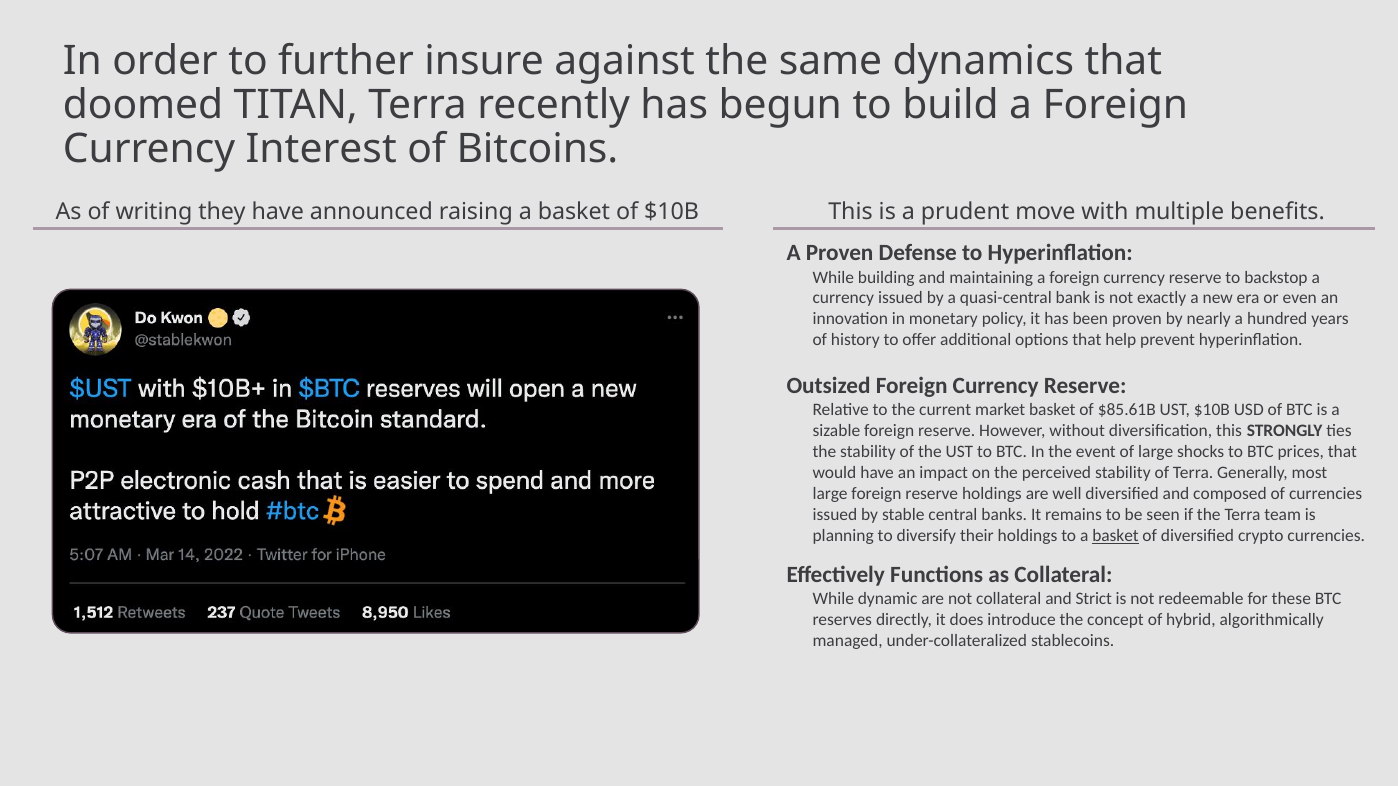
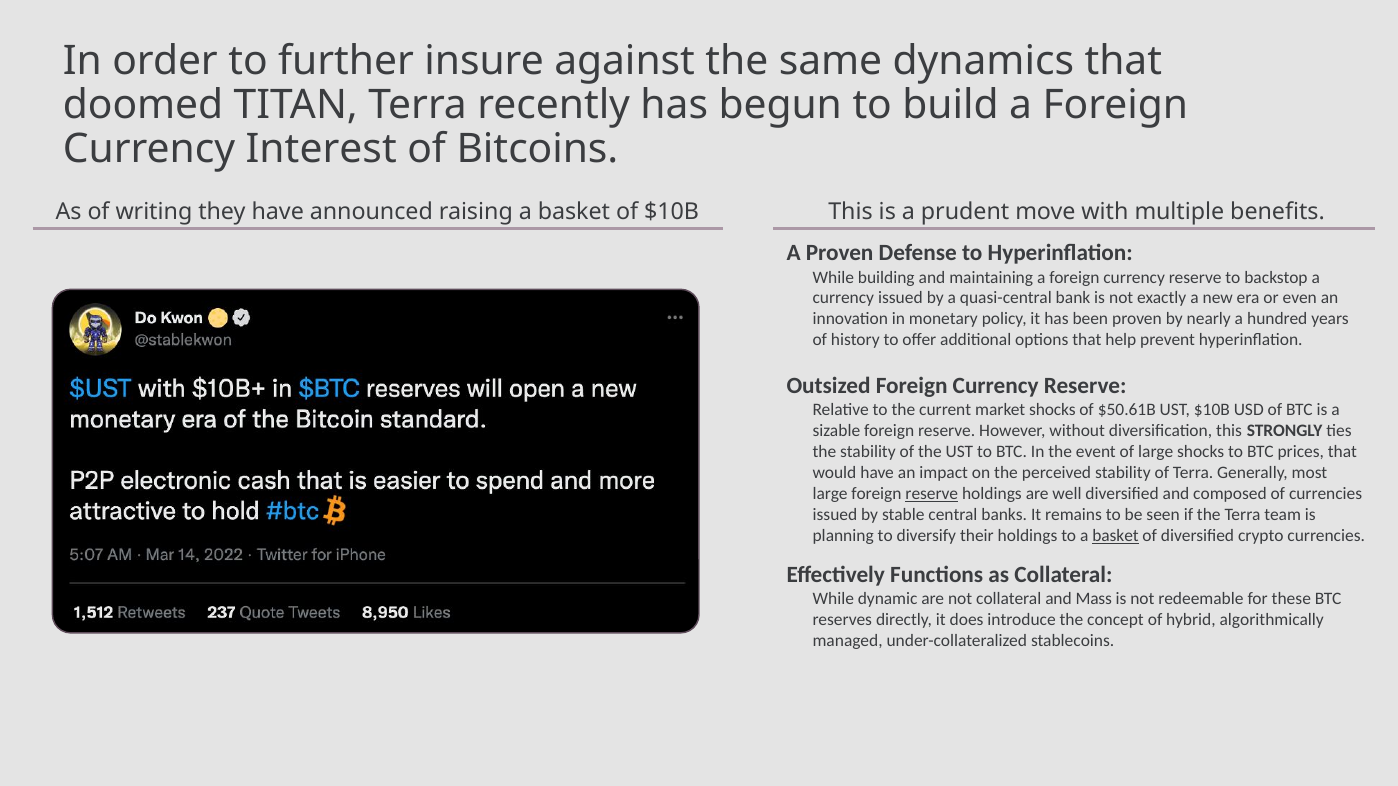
market basket: basket -> shocks (1052, 410)
$85.61B: $85.61B -> $50.61B (1127, 410)
reserve underline: none -> present (932, 494)
Strict: Strict -> Mass (1094, 599)
